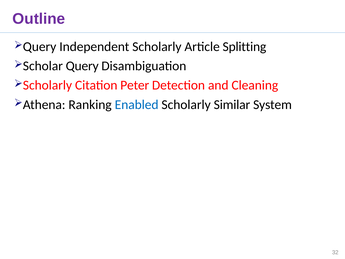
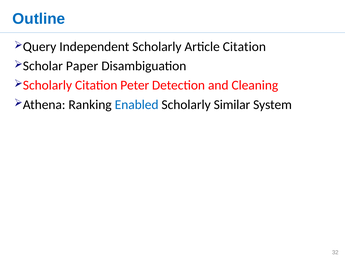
Outline colour: purple -> blue (39, 19)
Article Splitting: Splitting -> Citation (244, 47)
Query: Query -> Paper (82, 66)
